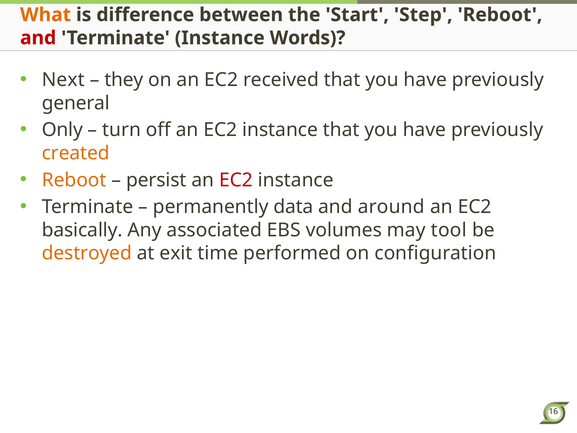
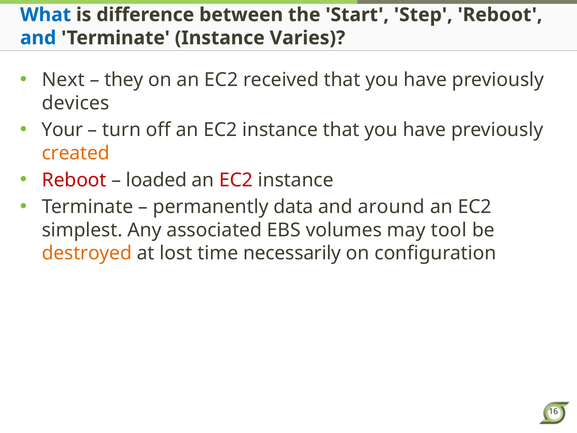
What colour: orange -> blue (46, 15)
and colour: red -> blue (38, 38)
Words: Words -> Varies (307, 38)
general: general -> devices (76, 103)
Only: Only -> Your (62, 130)
Reboot colour: orange -> red (74, 180)
persist: persist -> loaded (156, 180)
basically: basically -> simplest (82, 230)
exit: exit -> lost (176, 253)
performed: performed -> necessarily (292, 253)
